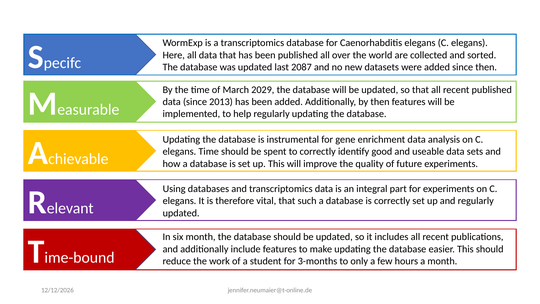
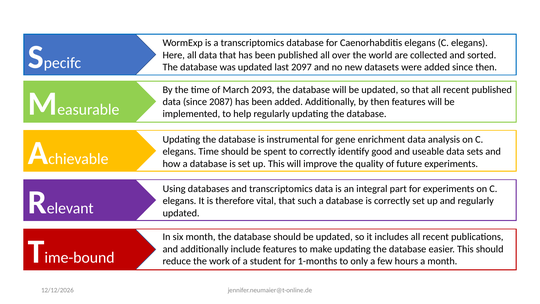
2087: 2087 -> 2097 (301, 67)
2029: 2029 -> 2093 (263, 90)
2013: 2013 -> 2087 (221, 102)
3-months: 3-months -> 1-months (318, 261)
